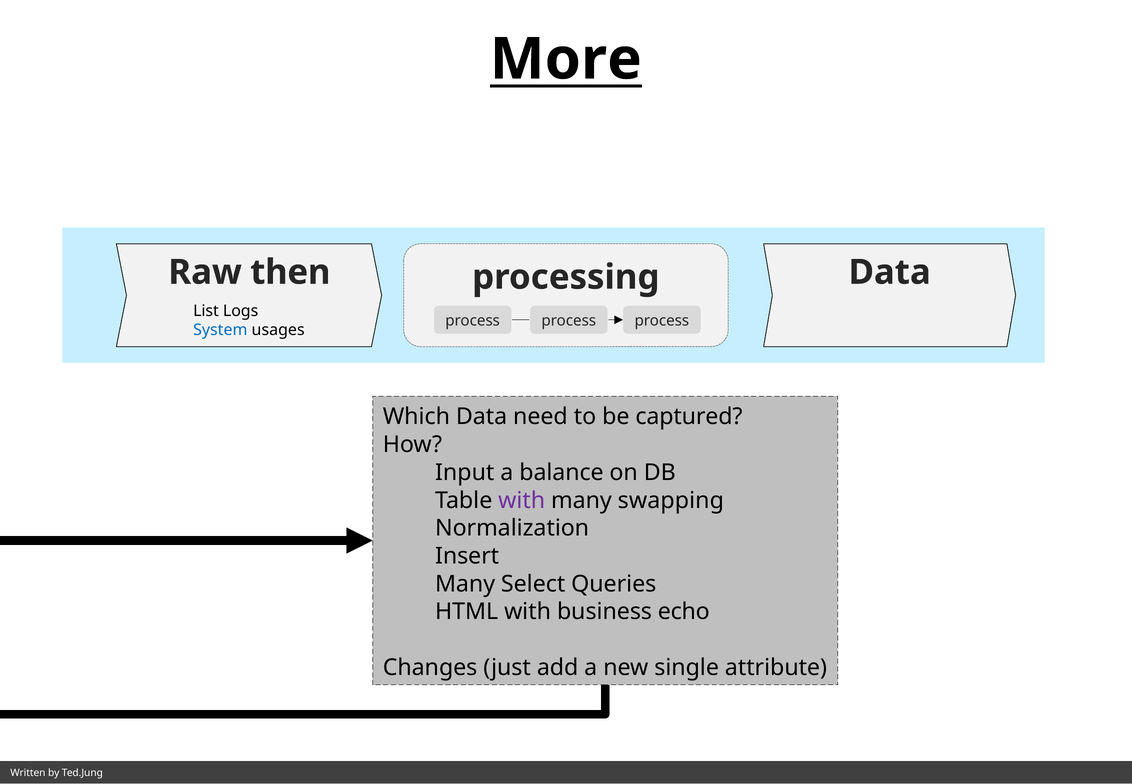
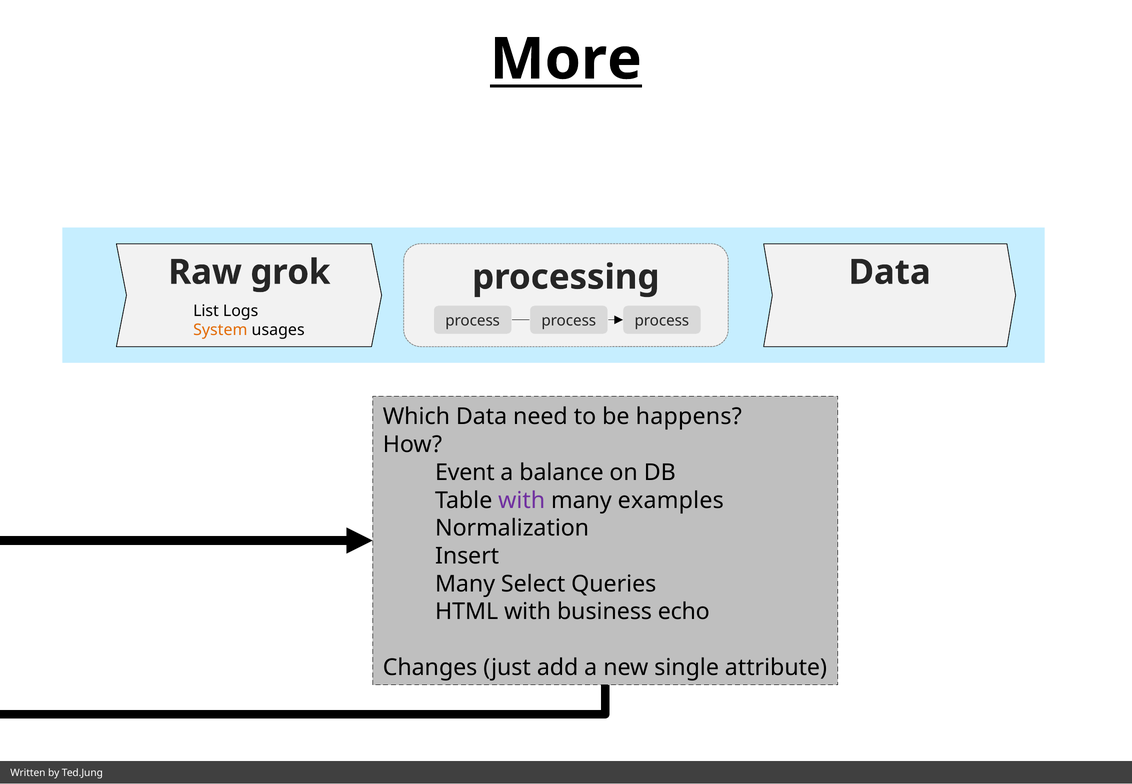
then: then -> grok (290, 272)
System colour: blue -> orange (220, 330)
captured: captured -> happens (689, 417)
Input: Input -> Event (465, 472)
swapping: swapping -> examples (671, 500)
